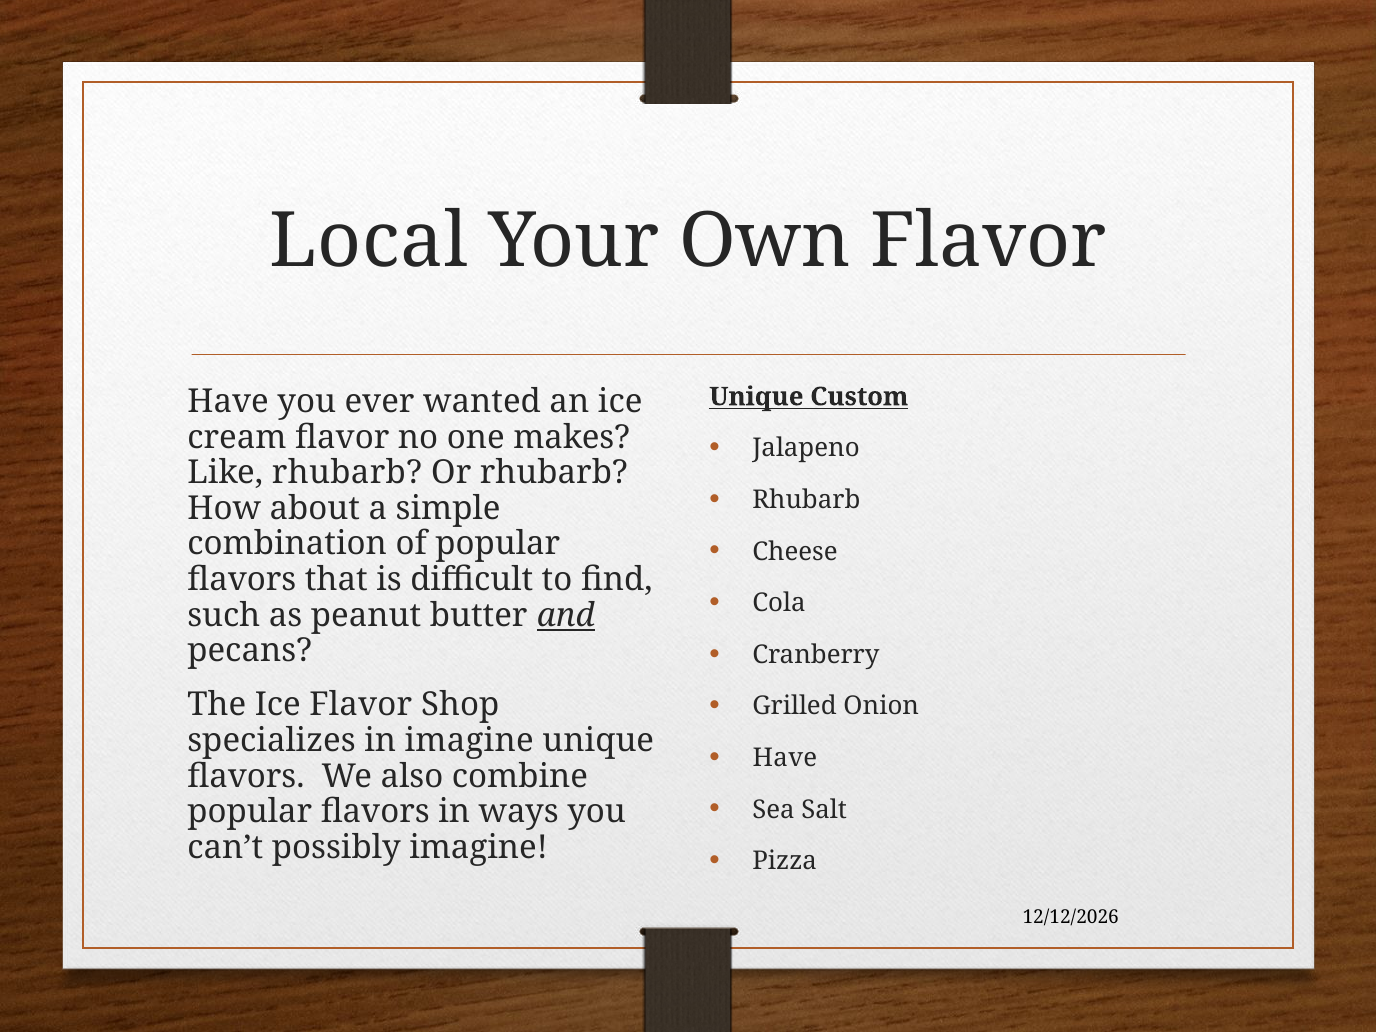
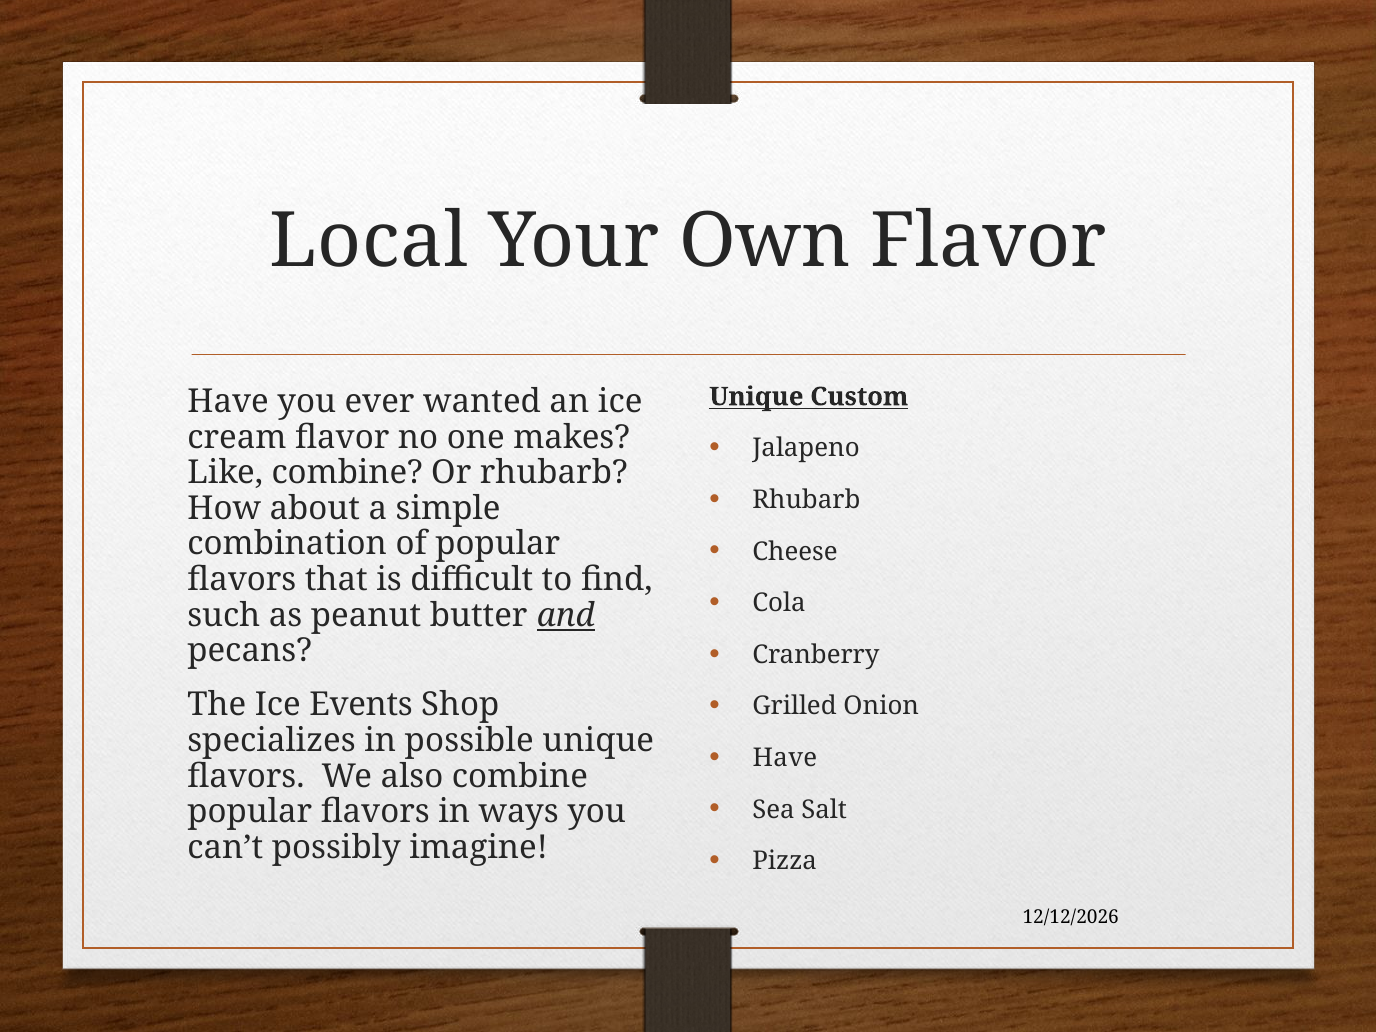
Like rhubarb: rhubarb -> combine (347, 473)
Ice Flavor: Flavor -> Events (361, 705)
in imagine: imagine -> possible (469, 741)
